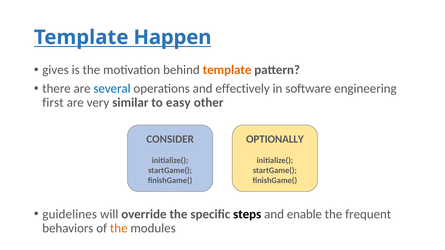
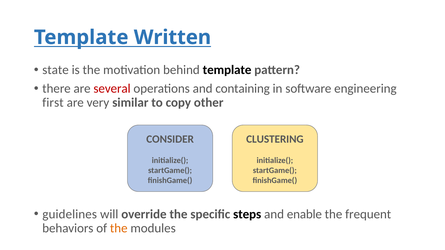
Happen: Happen -> Written (172, 37)
gives: gives -> state (56, 70)
template colour: orange -> black (227, 70)
several colour: blue -> red (112, 89)
effectively: effectively -> containing (243, 89)
easy: easy -> copy (178, 103)
OPTIONALLY: OPTIONALLY -> CLUSTERING (275, 139)
